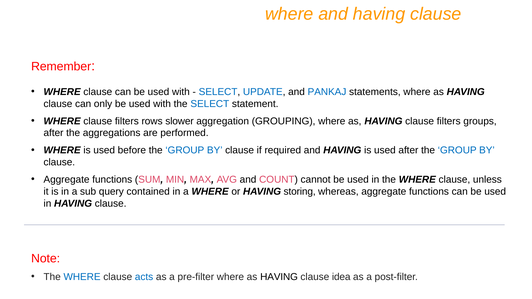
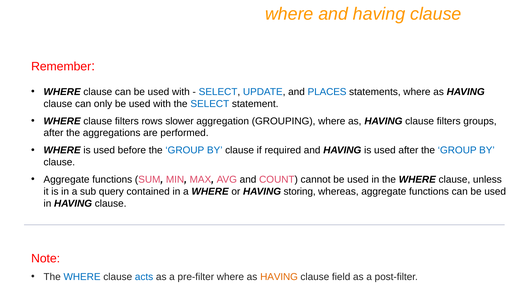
PANKAJ: PANKAJ -> PLACES (327, 92)
HAVING colour: black -> orange (279, 277)
idea: idea -> field (341, 277)
